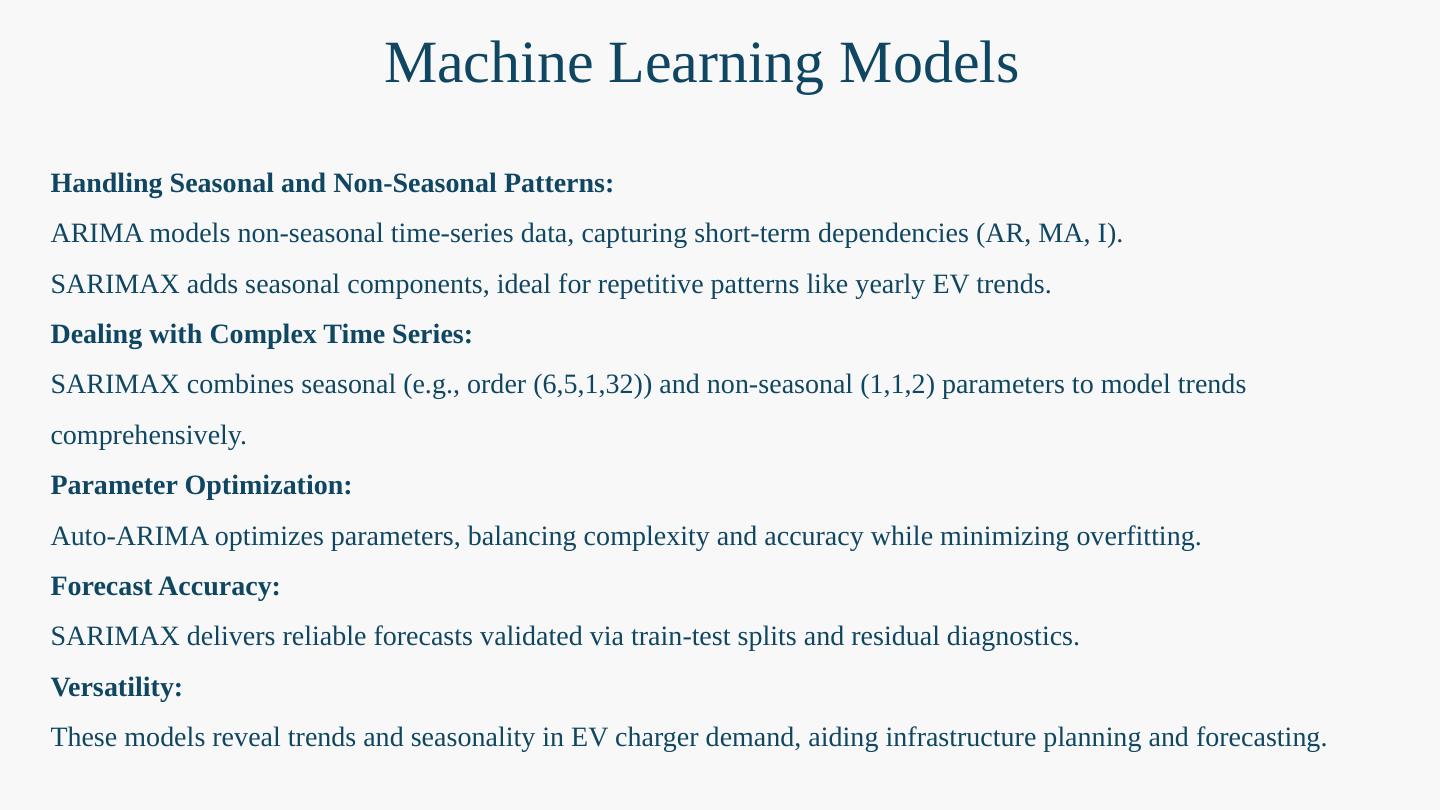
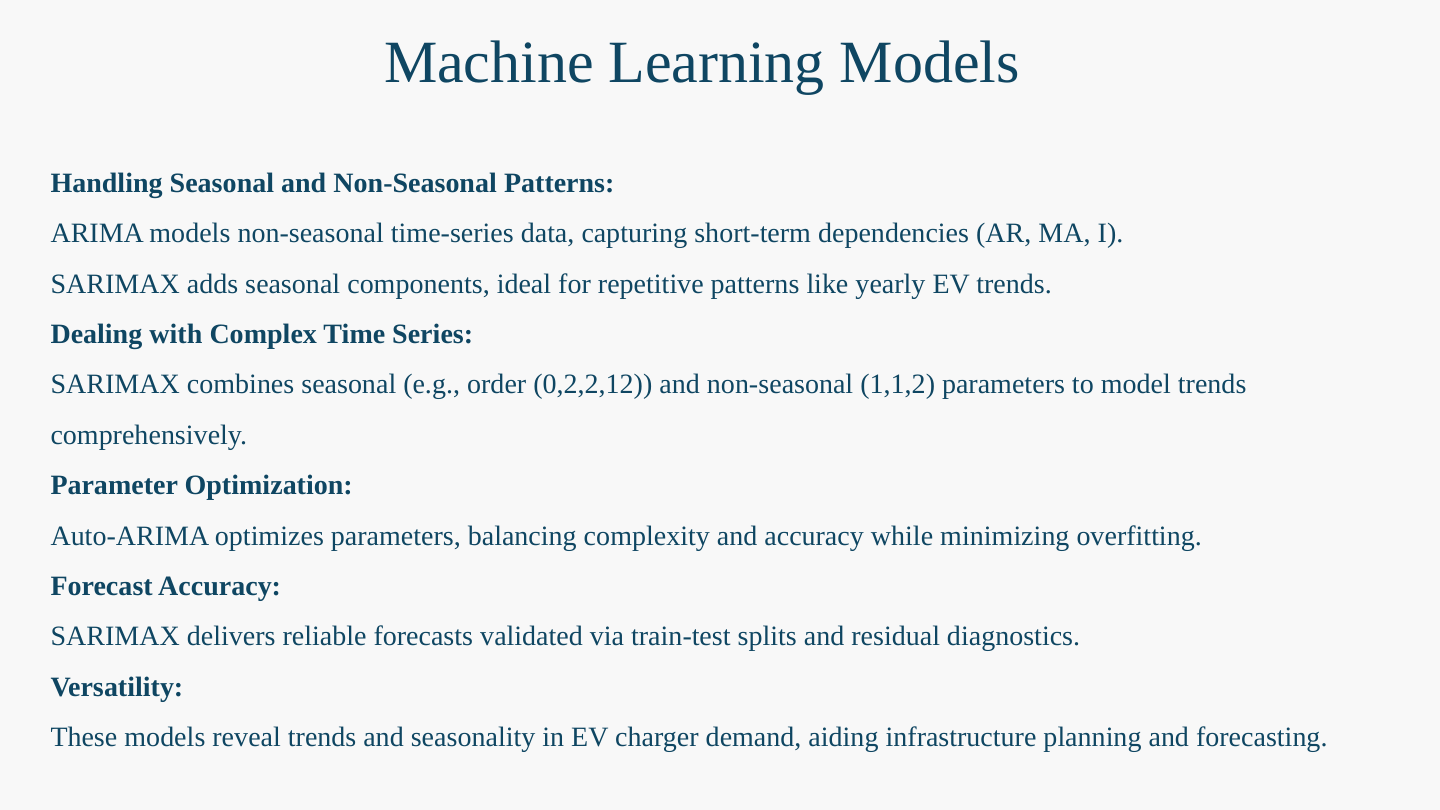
6,5,1,32: 6,5,1,32 -> 0,2,2,12 (593, 385)
